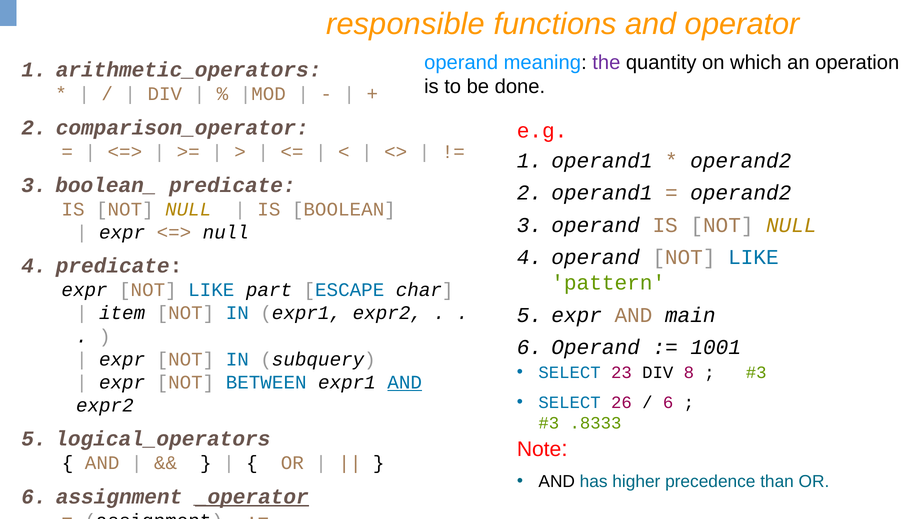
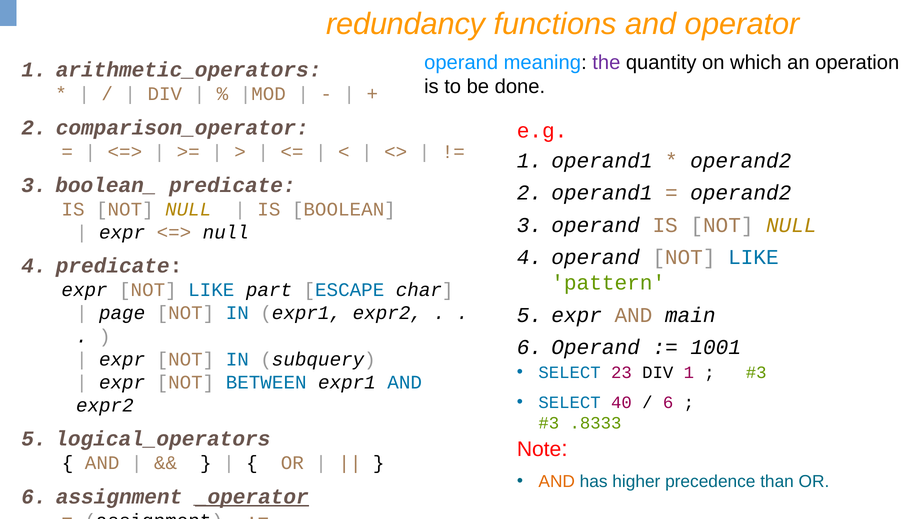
responsible: responsible -> redundancy (406, 24)
item: item -> page (122, 313)
DIV 8: 8 -> 1 (689, 372)
AND underline: present -> none (405, 382)
26: 26 -> 40 (621, 402)
AND colour: black -> orange (557, 481)
